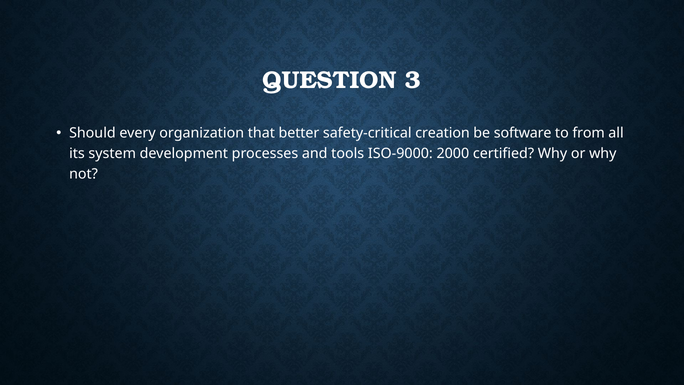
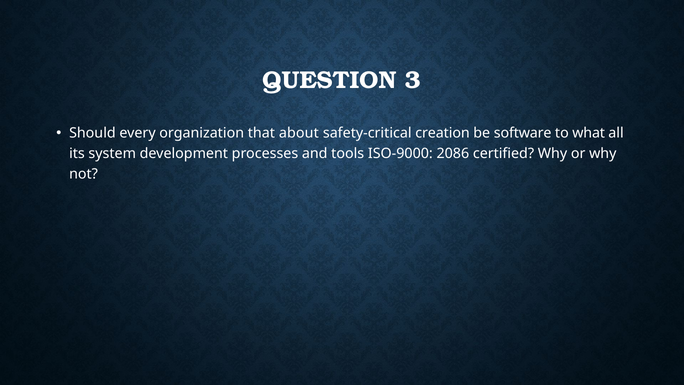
better: better -> about (299, 133)
from: from -> what (589, 133)
2000: 2000 -> 2086 (453, 154)
